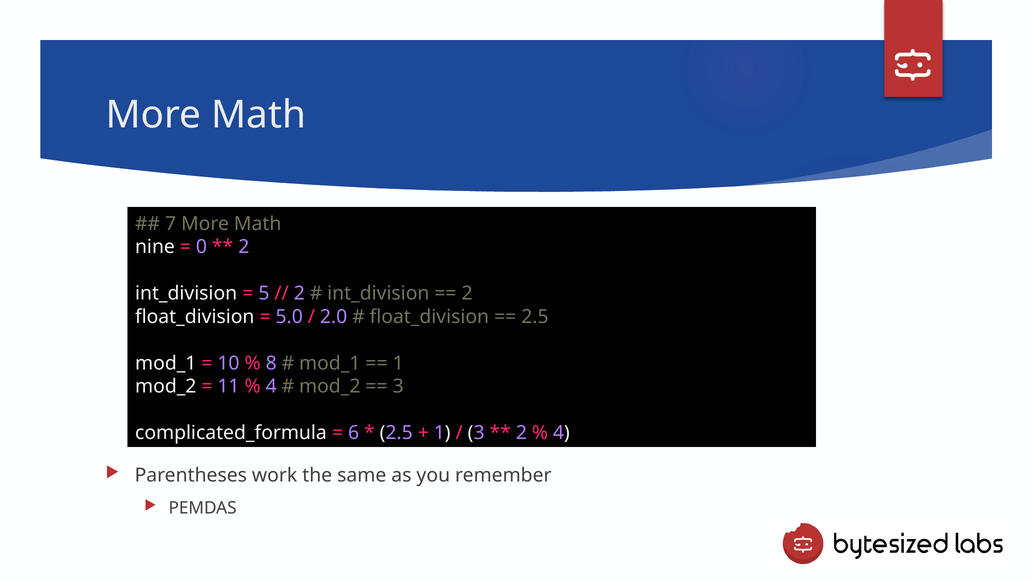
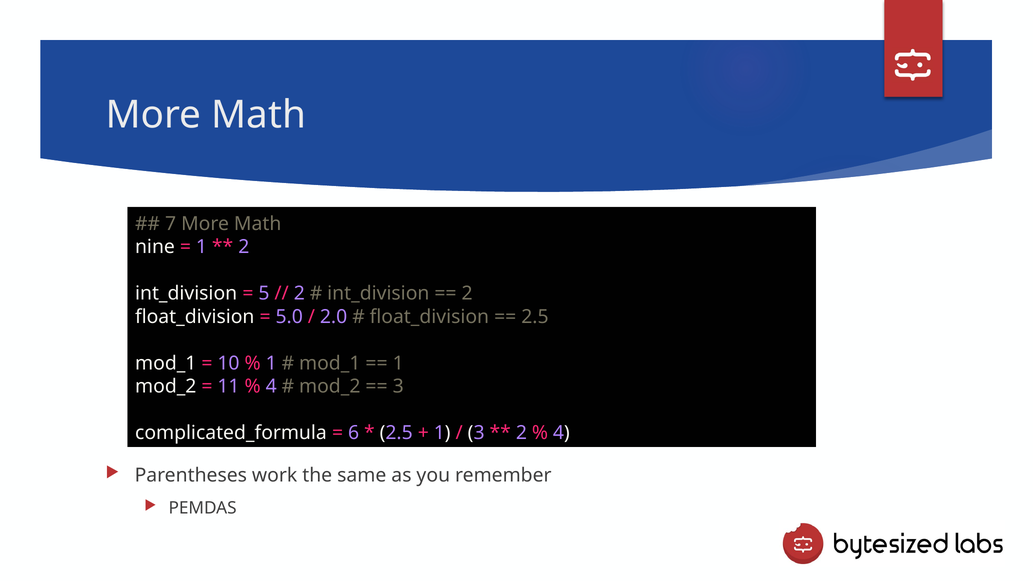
0: 0 -> 1 (201, 247)
8: 8 -> 1 (271, 363)
